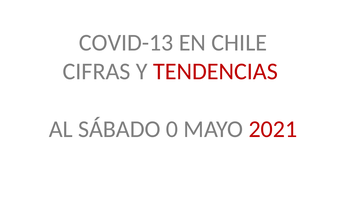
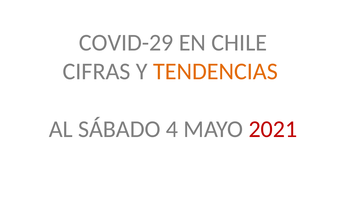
COVID-13: COVID-13 -> COVID-29 (126, 43)
TENDENCIAS colour: red -> orange (215, 71)
0: 0 -> 4 (172, 129)
